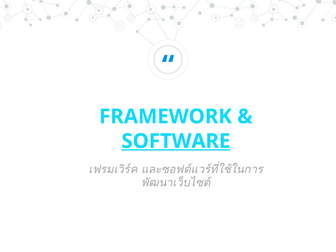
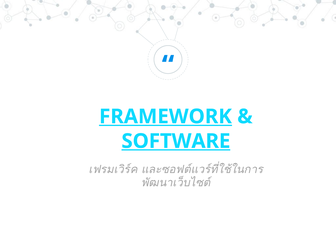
FRAMEWORK underline: none -> present (165, 117)
